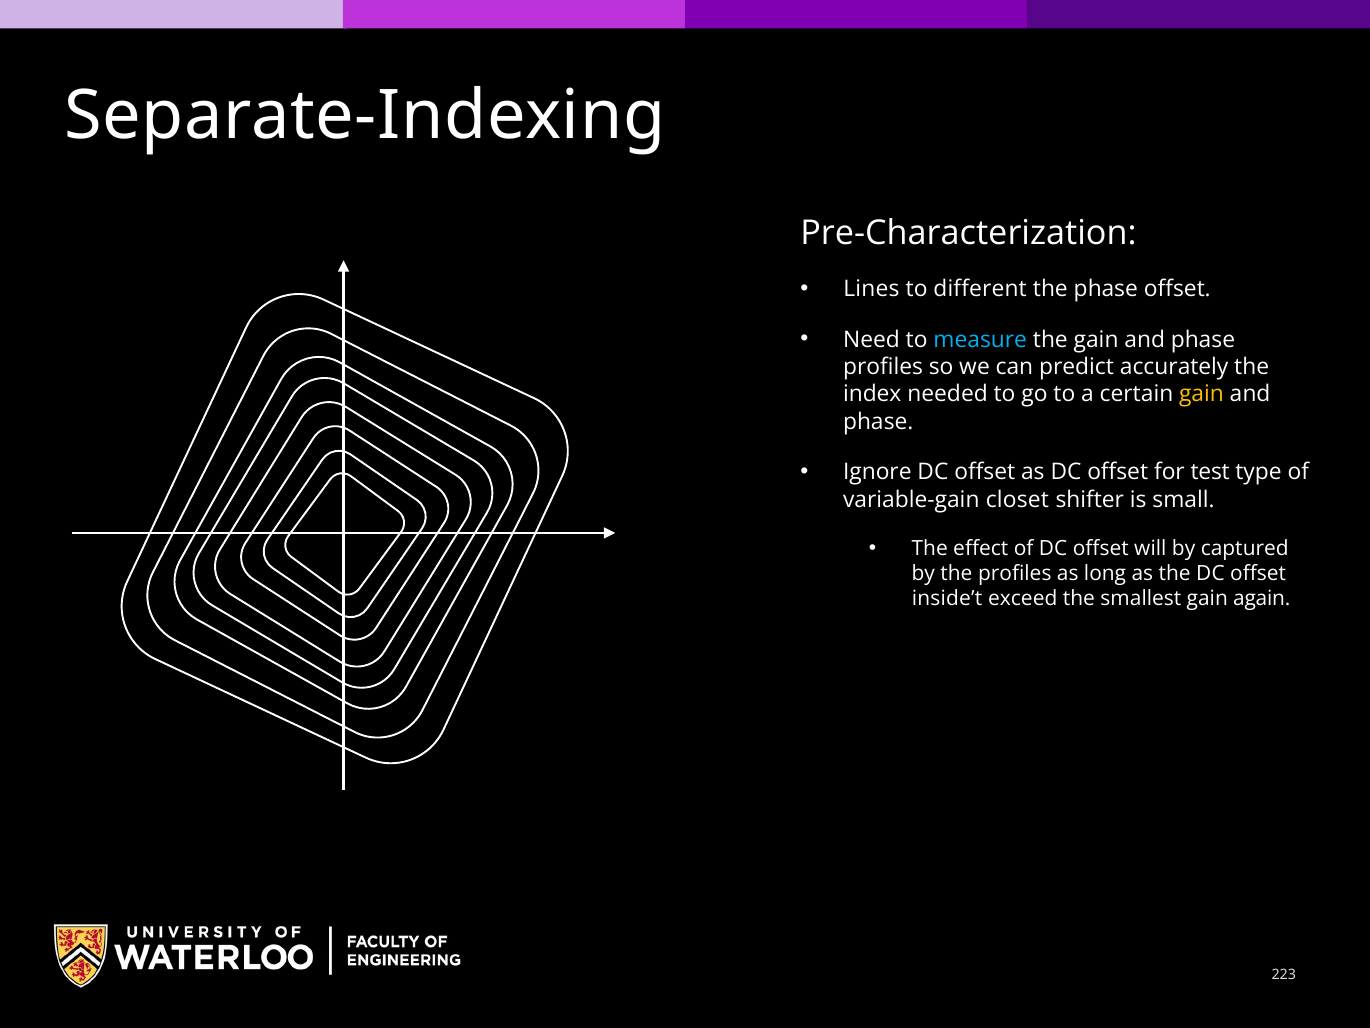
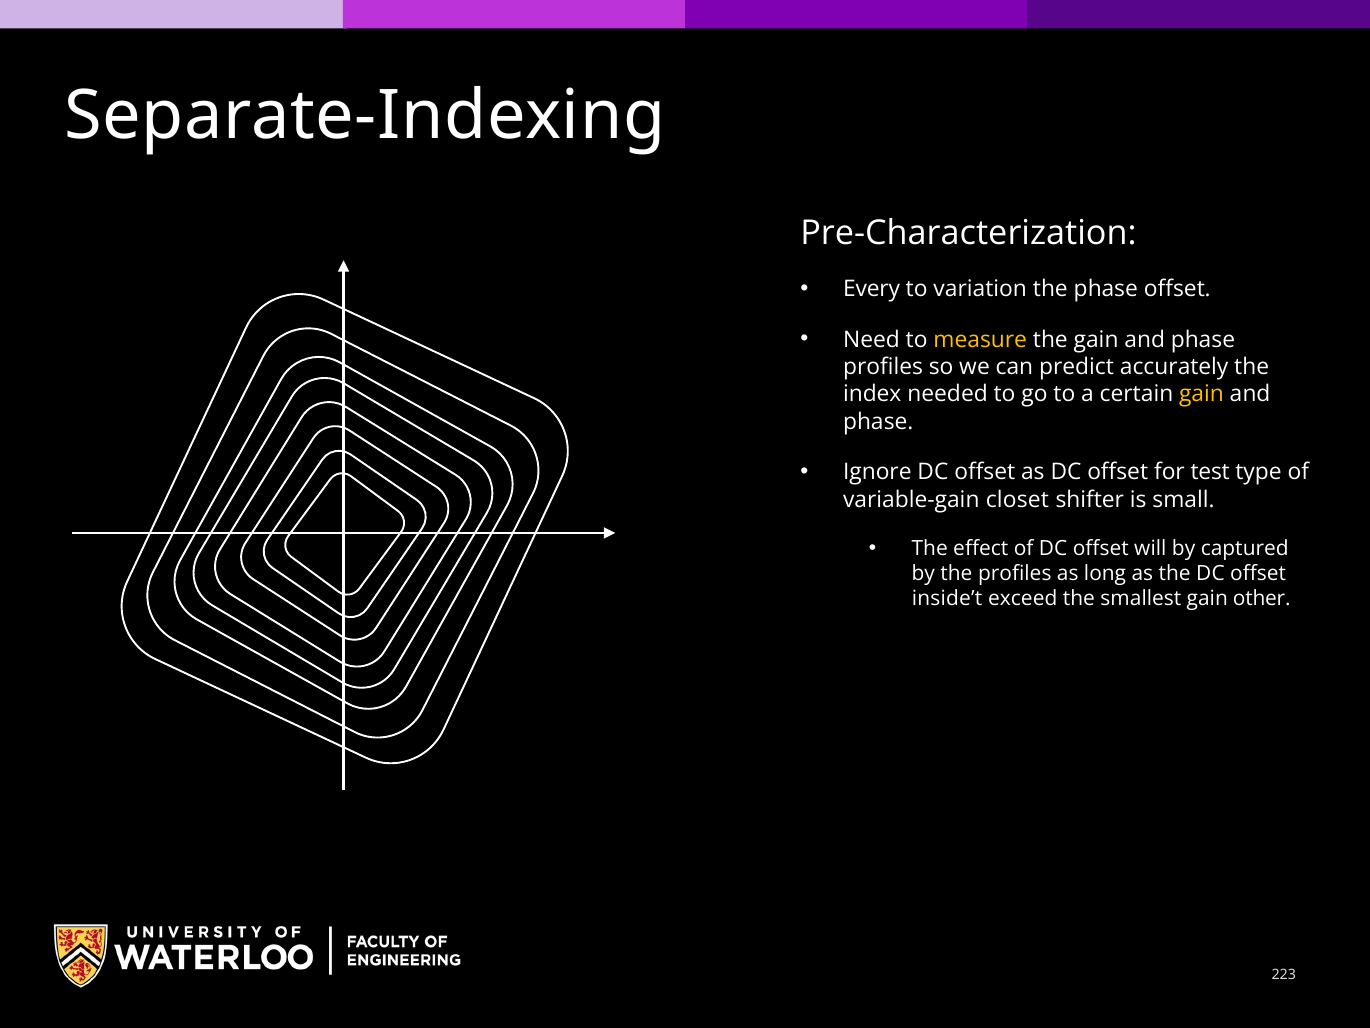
Lines: Lines -> Every (872, 289)
different: different -> variation (980, 289)
measure colour: light blue -> yellow (980, 339)
again: again -> other (1262, 598)
